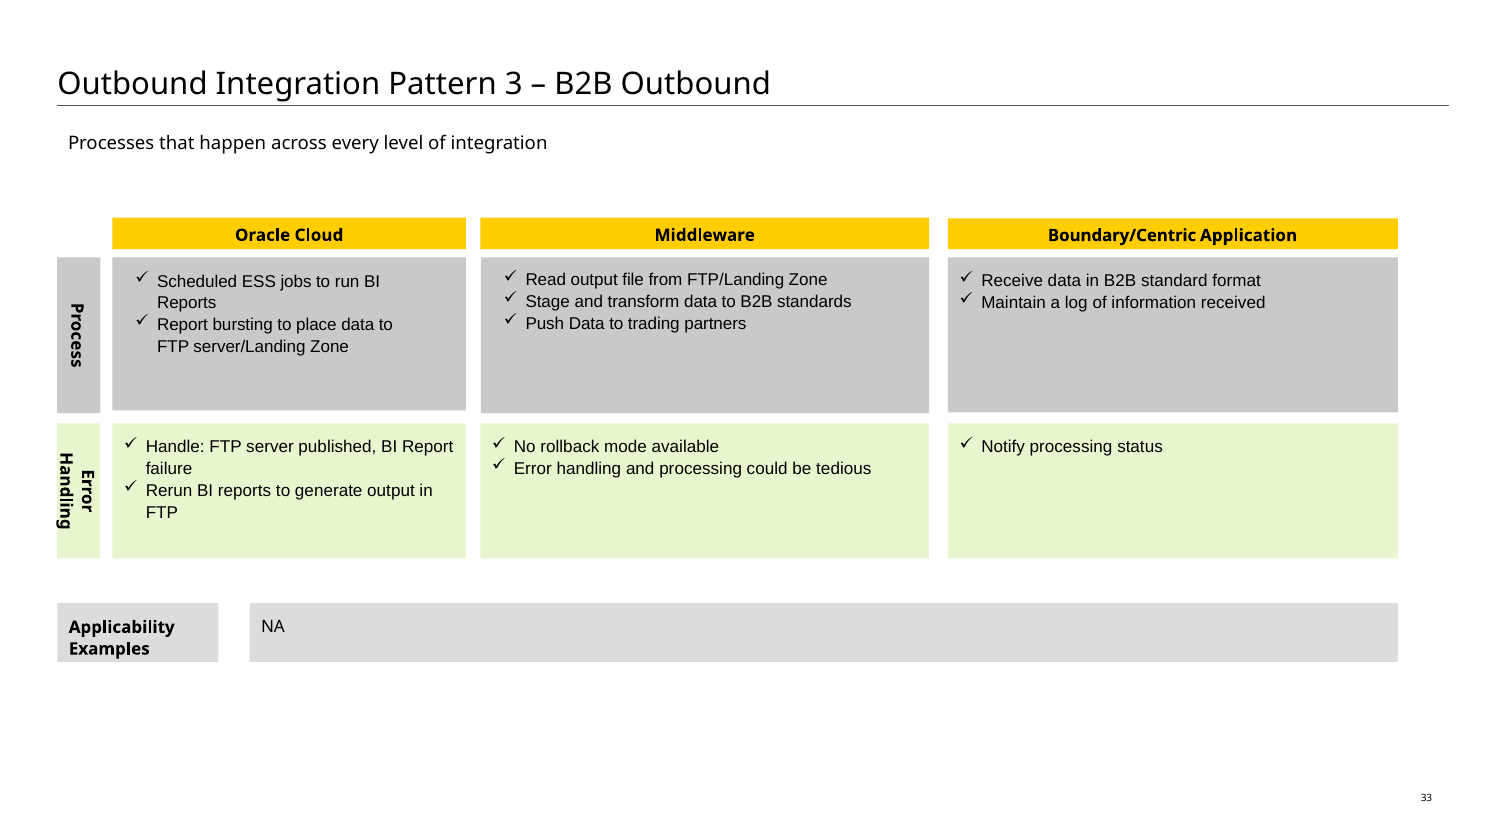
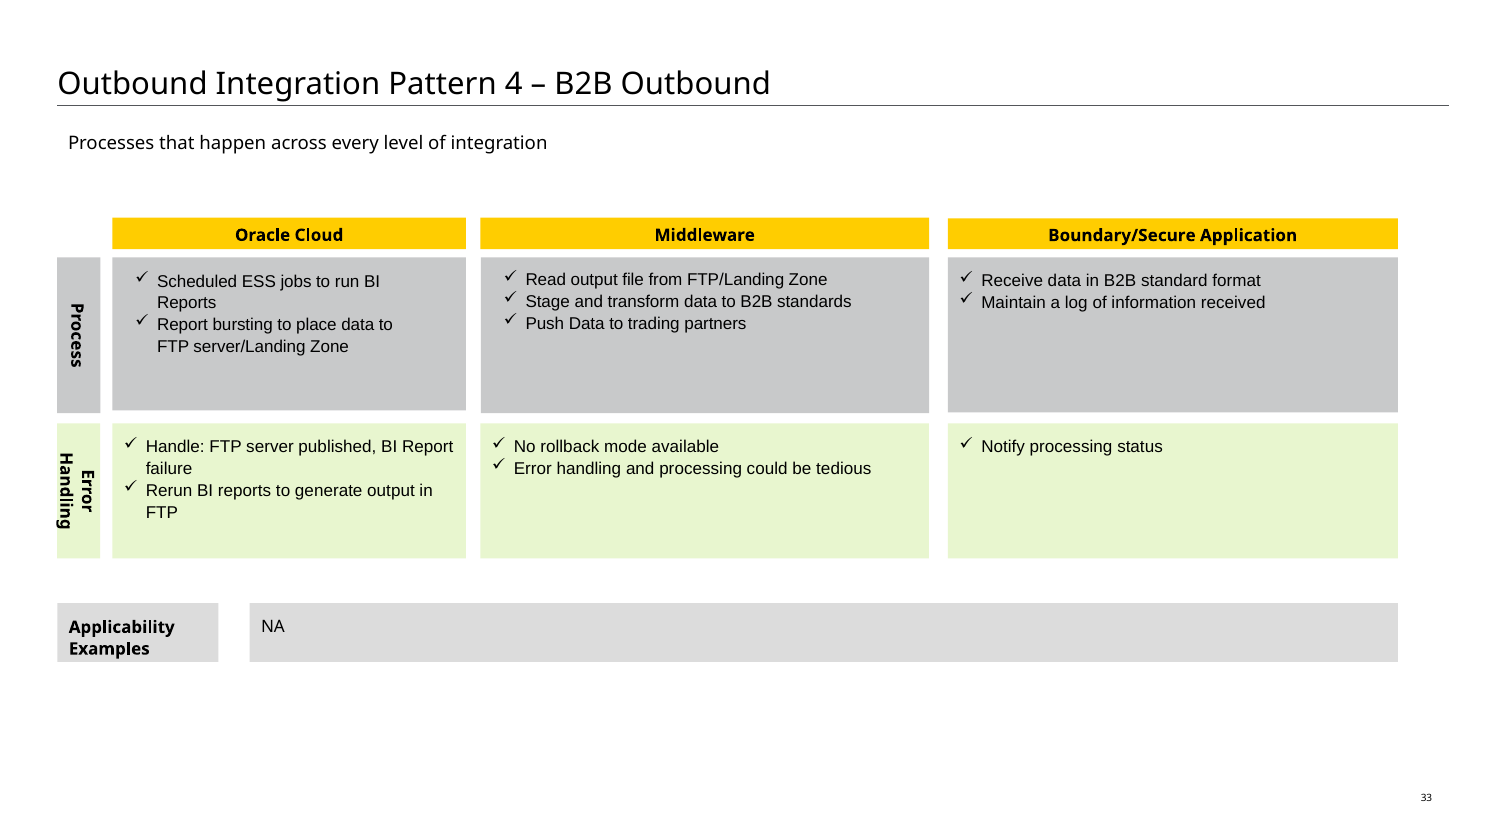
3: 3 -> 4 (514, 84)
Boundary/Centric: Boundary/Centric -> Boundary/Secure (1122, 236)
